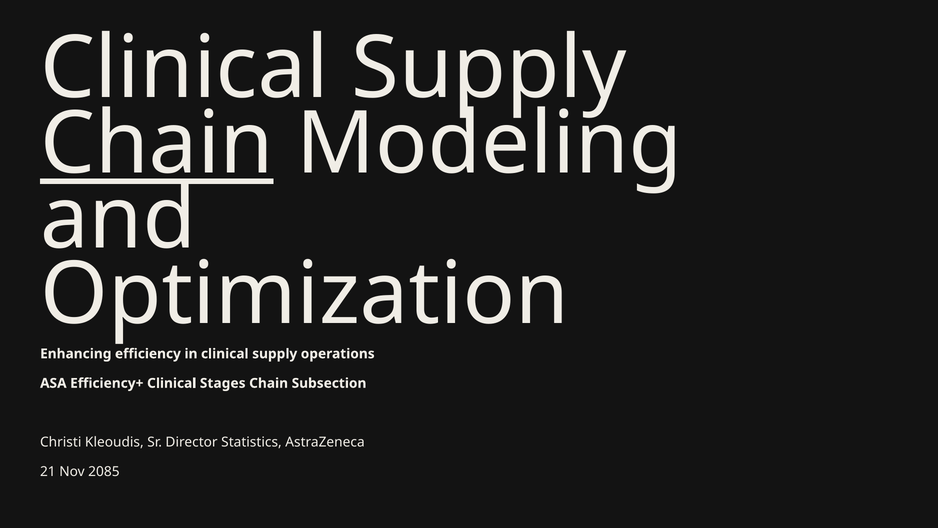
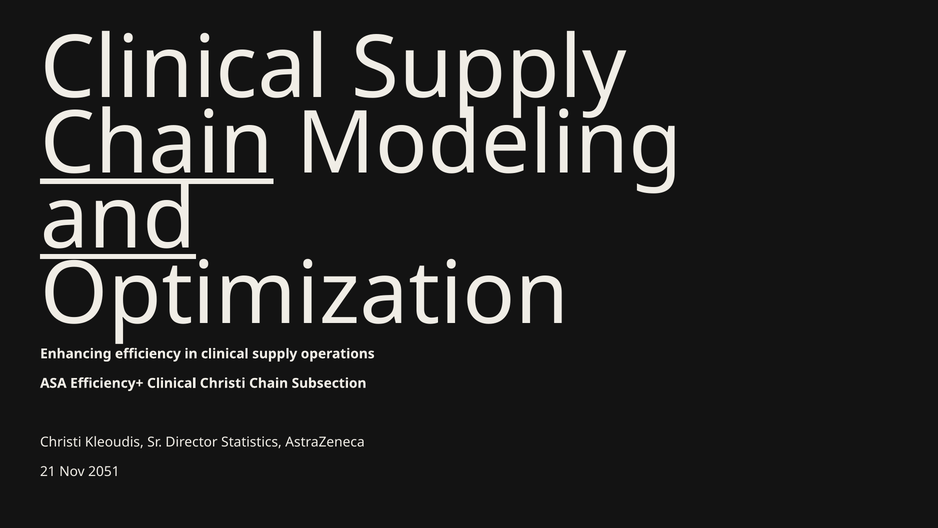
and underline: none -> present (118, 219)
Clinical Stages: Stages -> Christi (223, 383)
2085: 2085 -> 2051 (104, 471)
